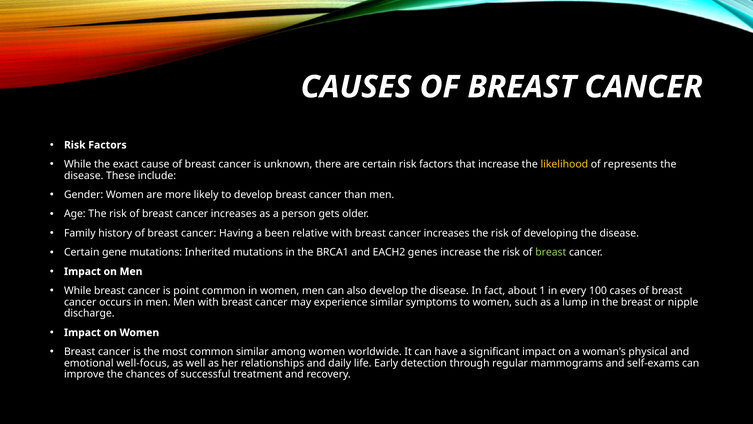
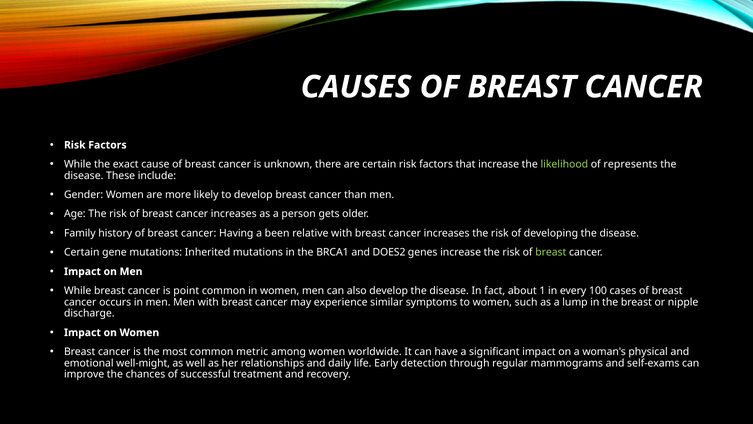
likelihood colour: yellow -> light green (564, 164)
EACH2: EACH2 -> DOES2 (389, 252)
common similar: similar -> metric (252, 351)
well-focus: well-focus -> well-might (143, 363)
